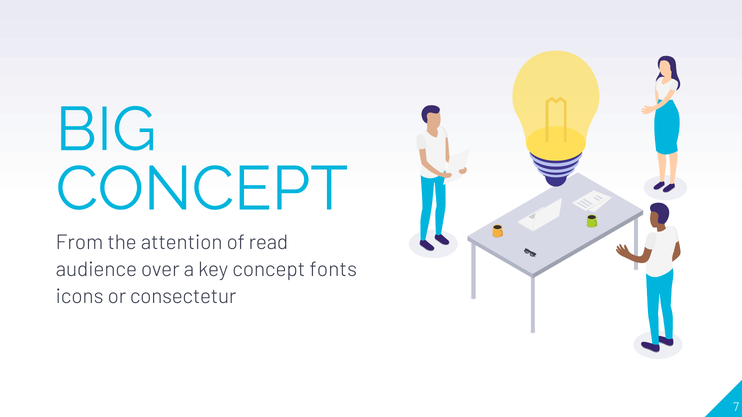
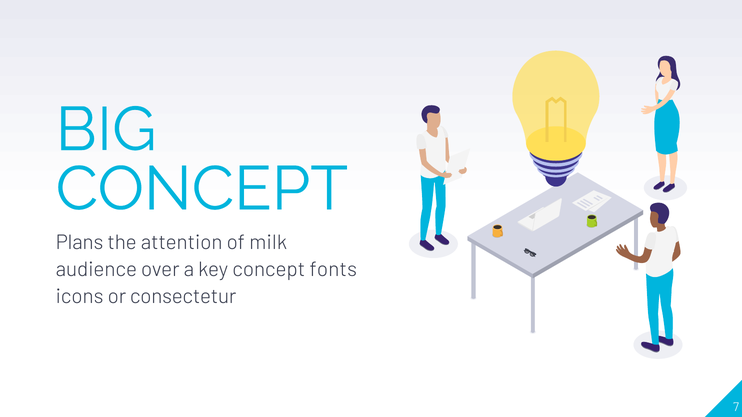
From: From -> Plans (80, 243)
read: read -> milk (268, 243)
